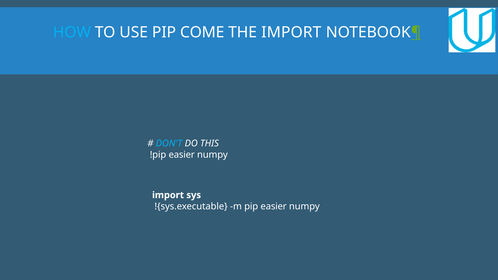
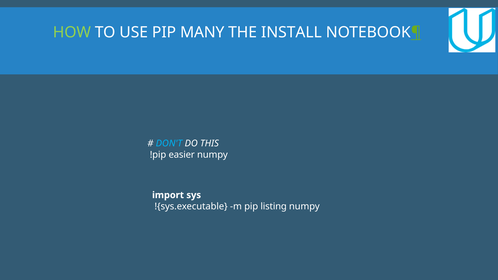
HOW colour: light blue -> light green (72, 33)
COME: COME -> MANY (202, 33)
THE IMPORT: IMPORT -> INSTALL (291, 33)
pip easier: easier -> listing (274, 206)
